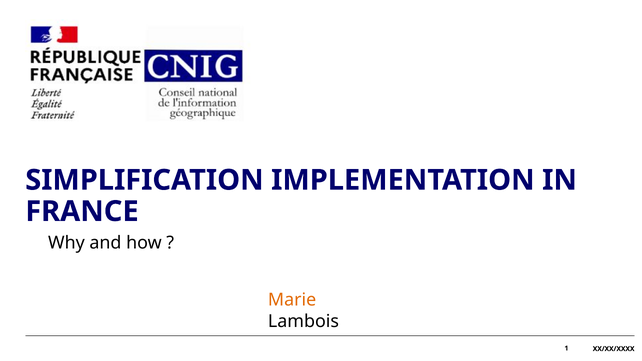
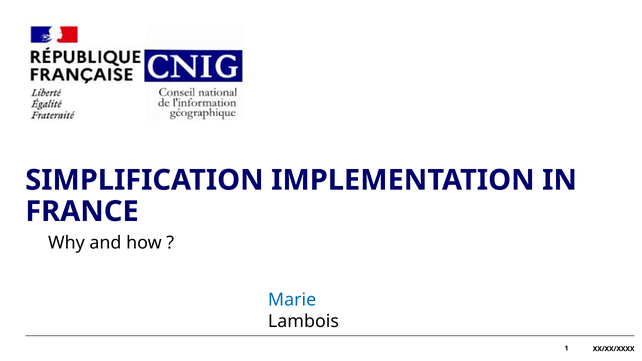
Marie colour: orange -> blue (292, 300)
